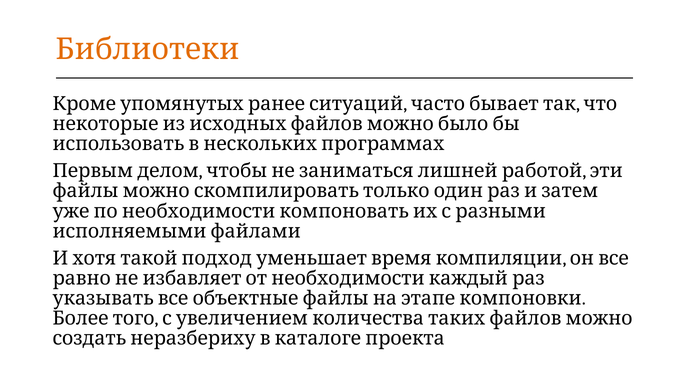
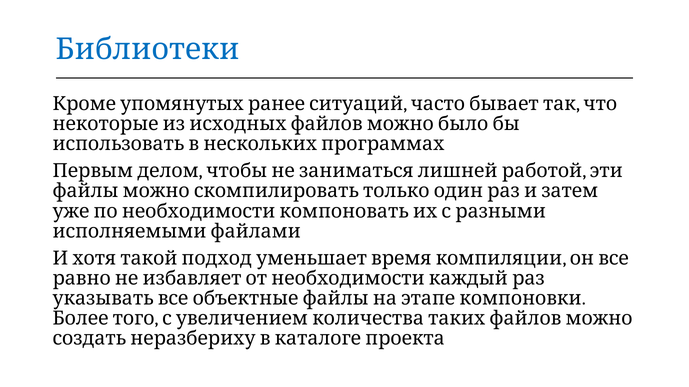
Библиотеки colour: orange -> blue (148, 49)
